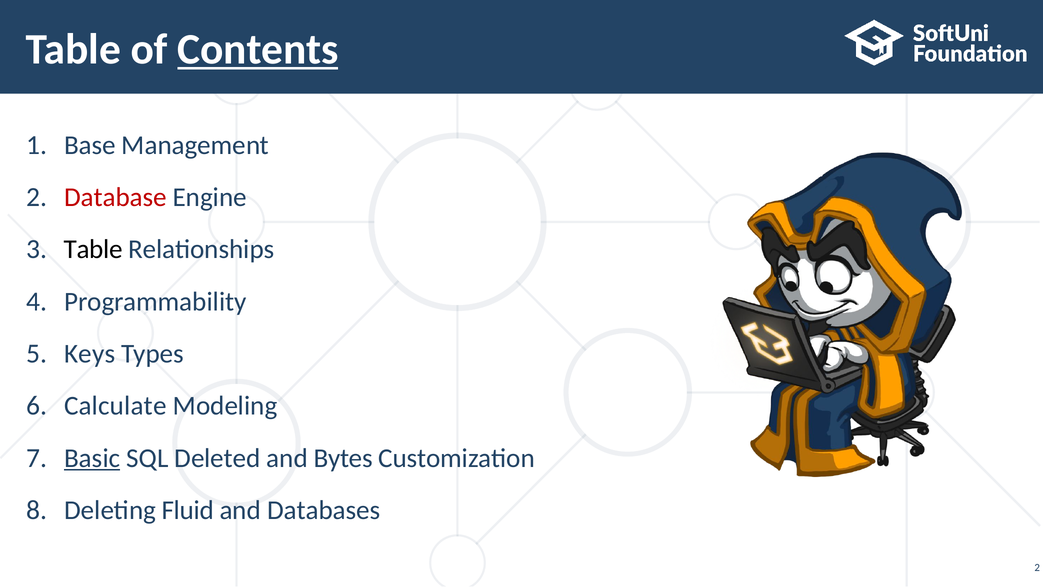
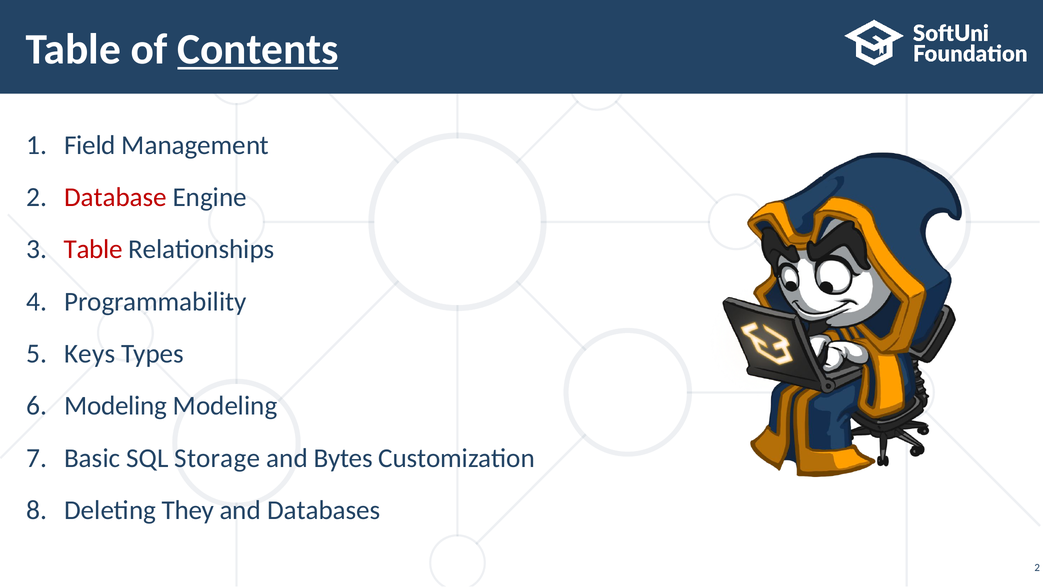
Base: Base -> Field (90, 145)
Table colour: black -> red (93, 249)
Calculate: Calculate -> Modeling (116, 406)
Basic underline: present -> none (92, 458)
Deleted: Deleted -> Storage (217, 458)
Fluid: Fluid -> They (188, 510)
